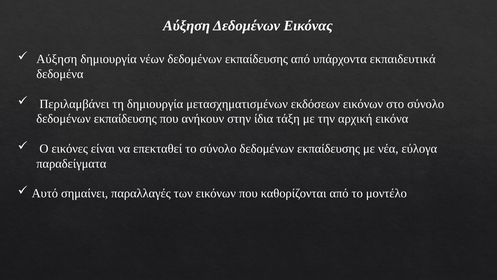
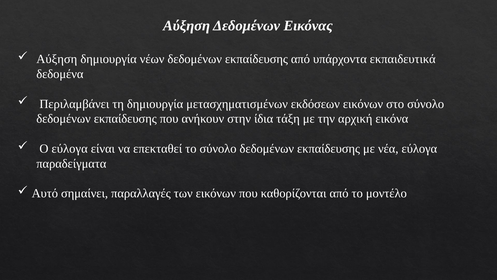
Ο εικόνες: εικόνες -> εύλογα (70, 148)
